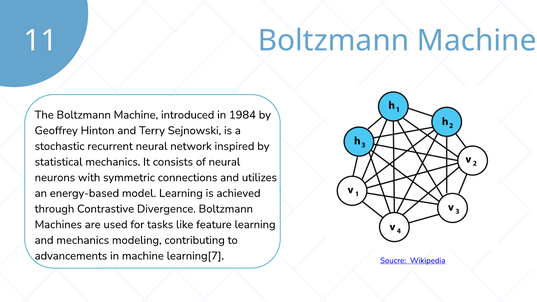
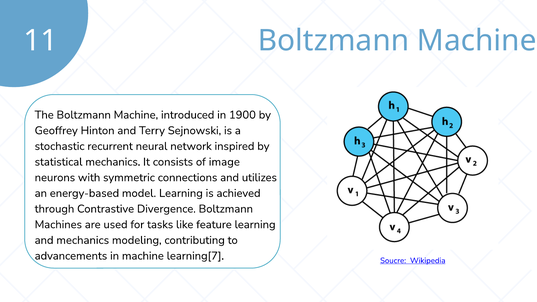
1984: 1984 -> 1900 (242, 115)
of neural: neural -> image (224, 162)
